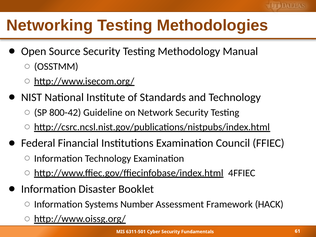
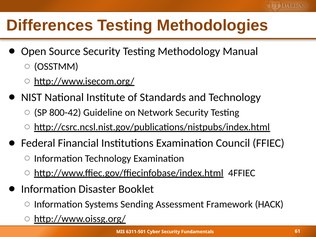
Networking: Networking -> Differences (50, 25)
Number: Number -> Sending (137, 204)
